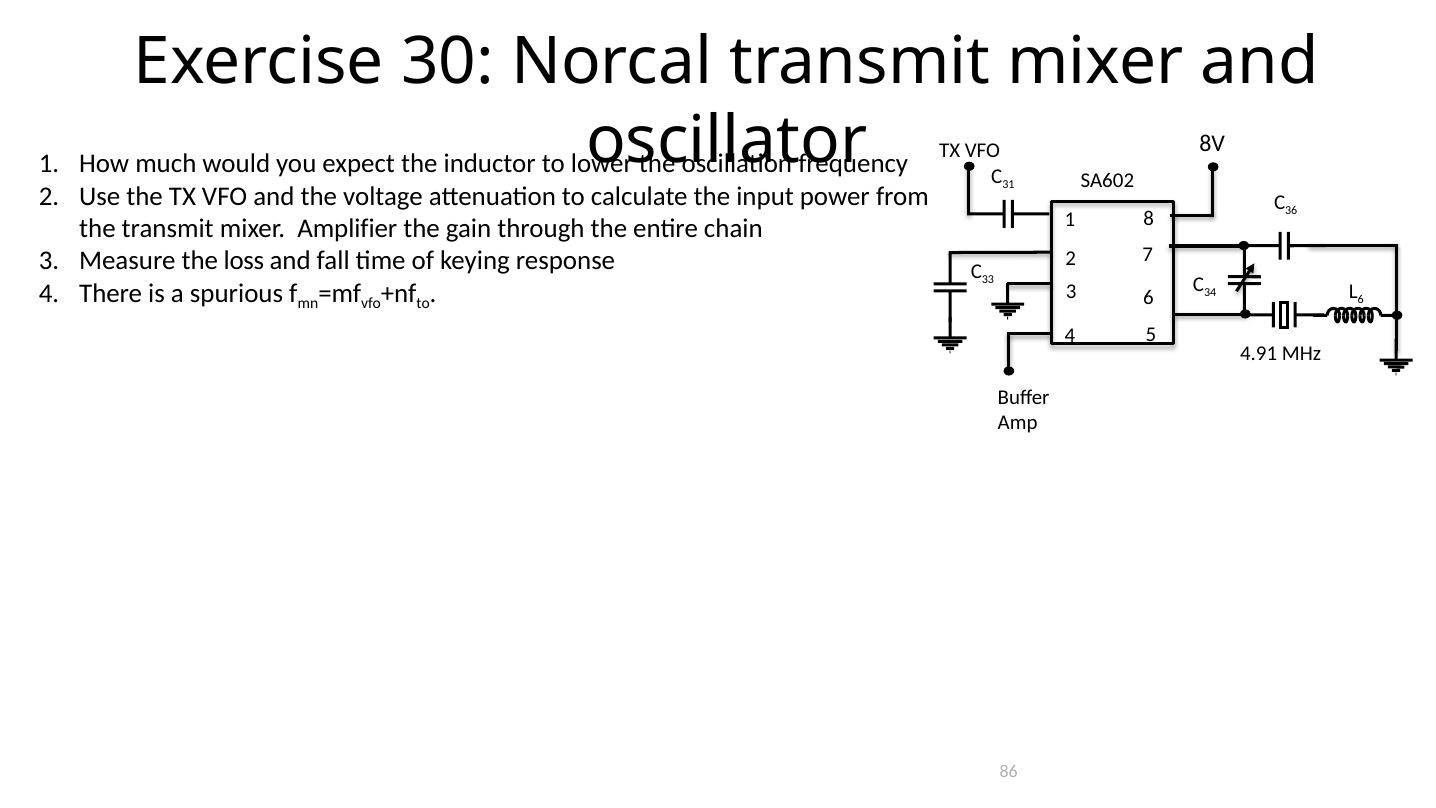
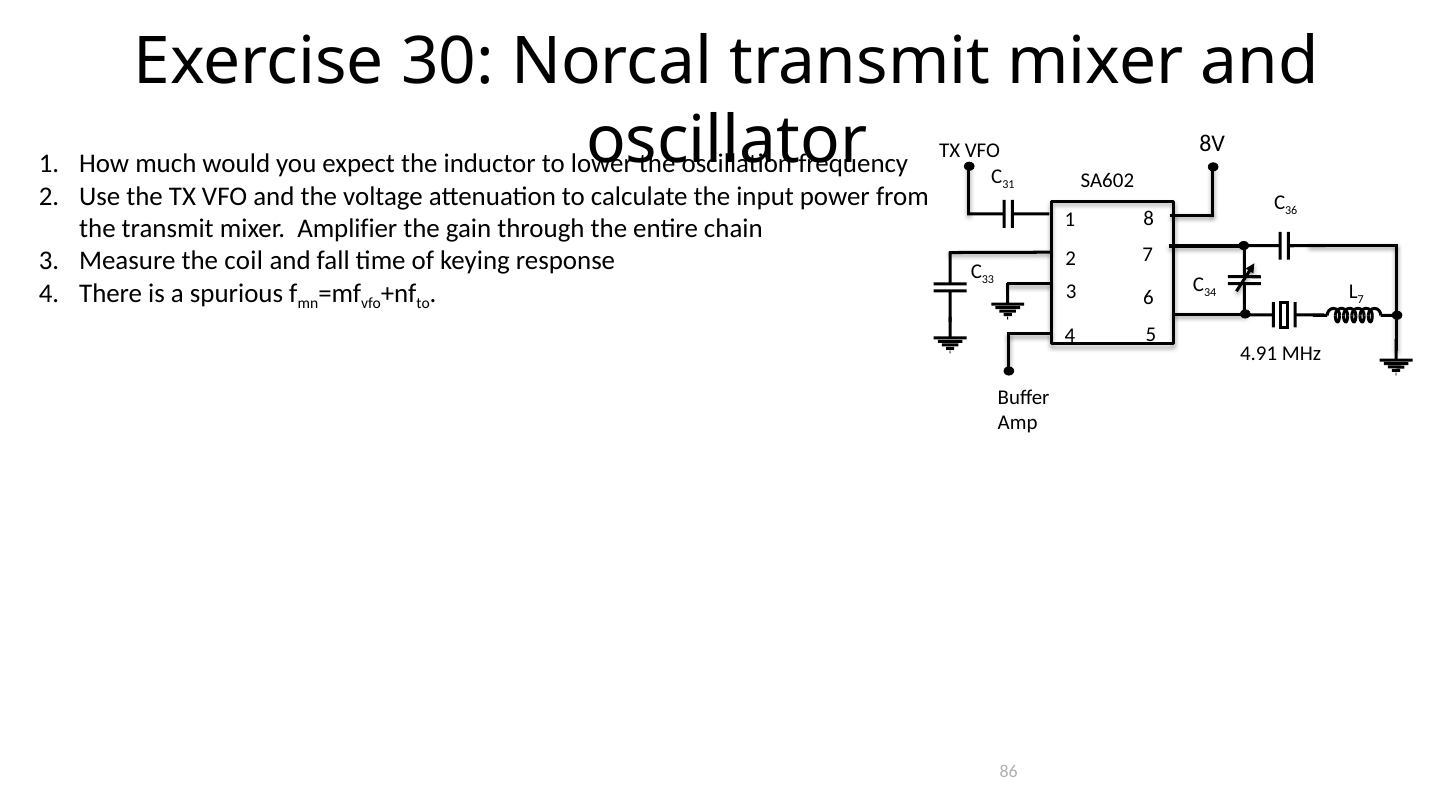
loss: loss -> coil (244, 261)
6: 6 -> 7 (1361, 300)
